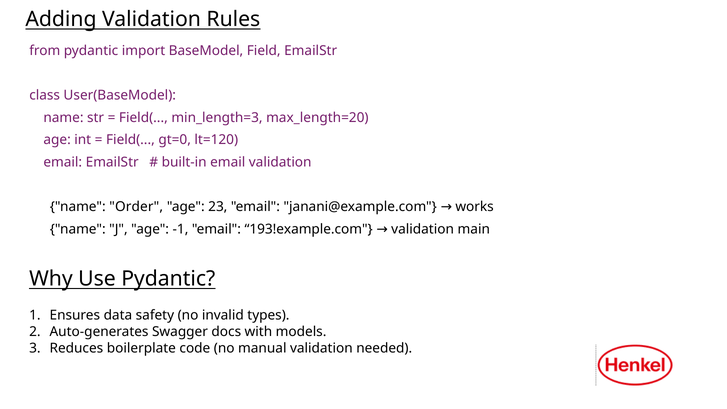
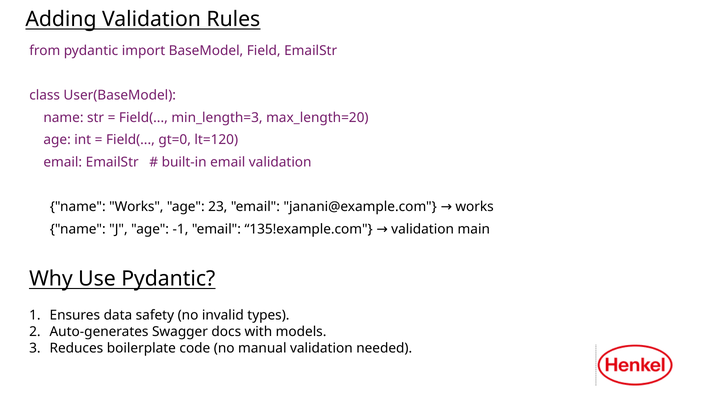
name Order: Order -> Works (136, 207)
193!example.com: 193!example.com -> 135!example.com (309, 229)
